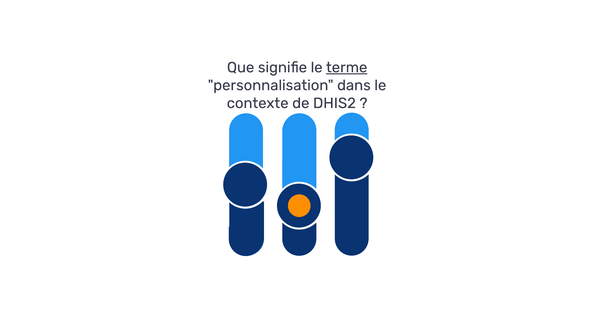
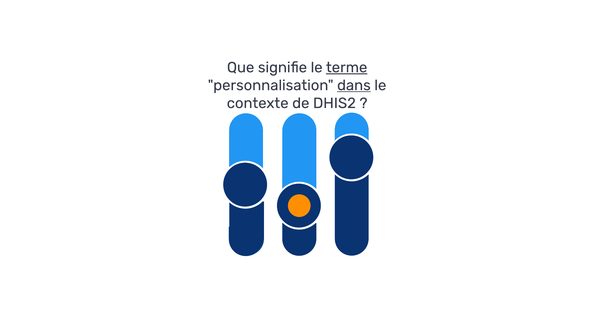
dans underline: none -> present (354, 85)
